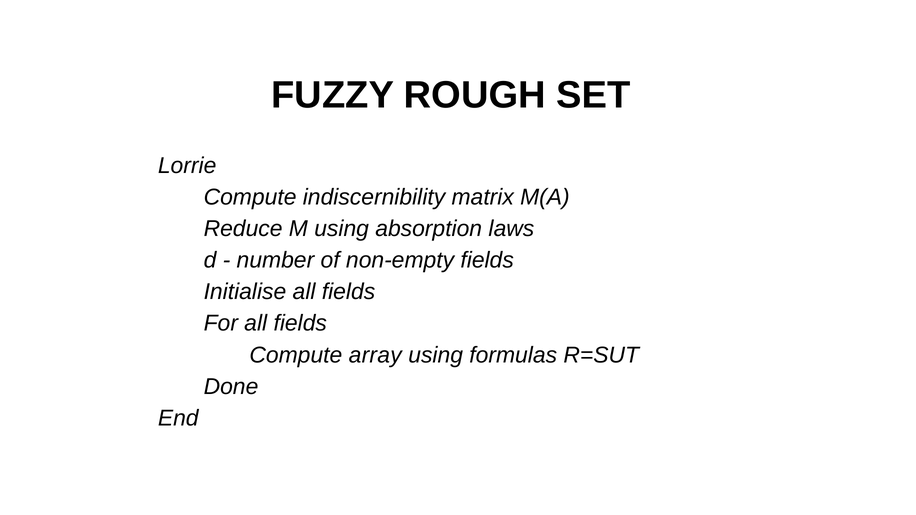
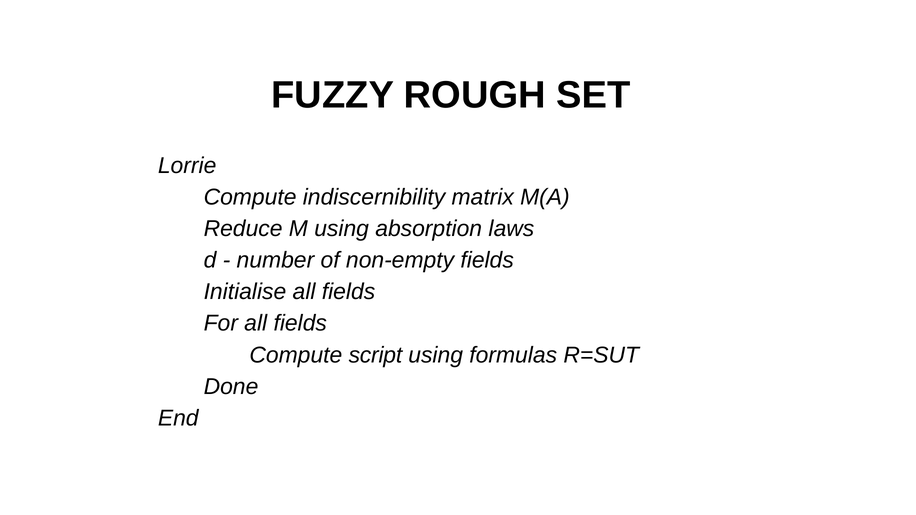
array: array -> script (375, 355)
